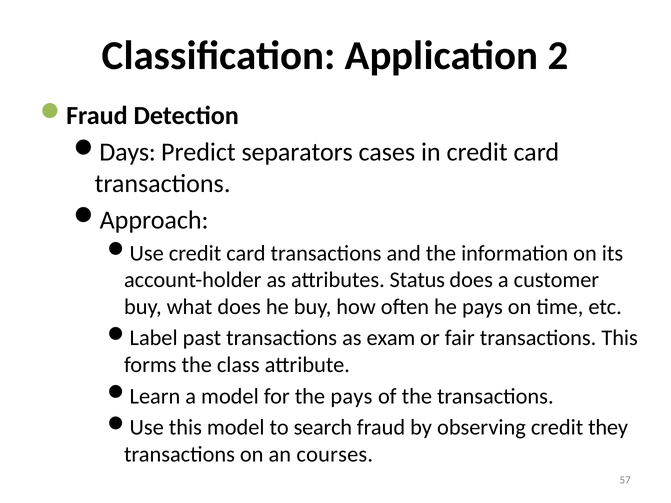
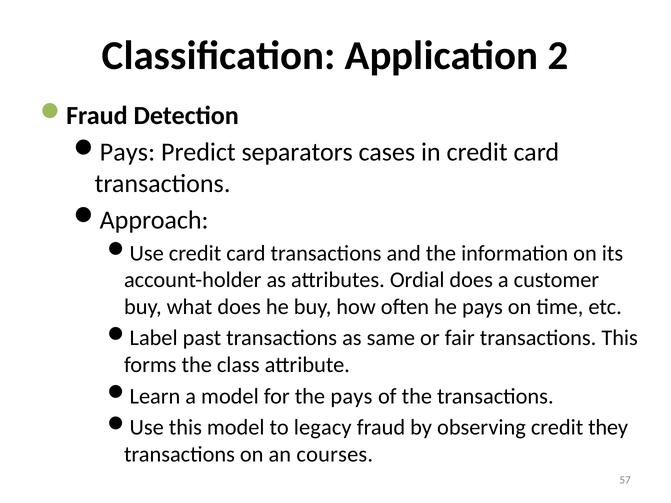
Days: Days -> Pays (127, 152)
Status: Status -> Ordial (417, 280)
exam: exam -> same (391, 338)
search: search -> legacy (323, 428)
